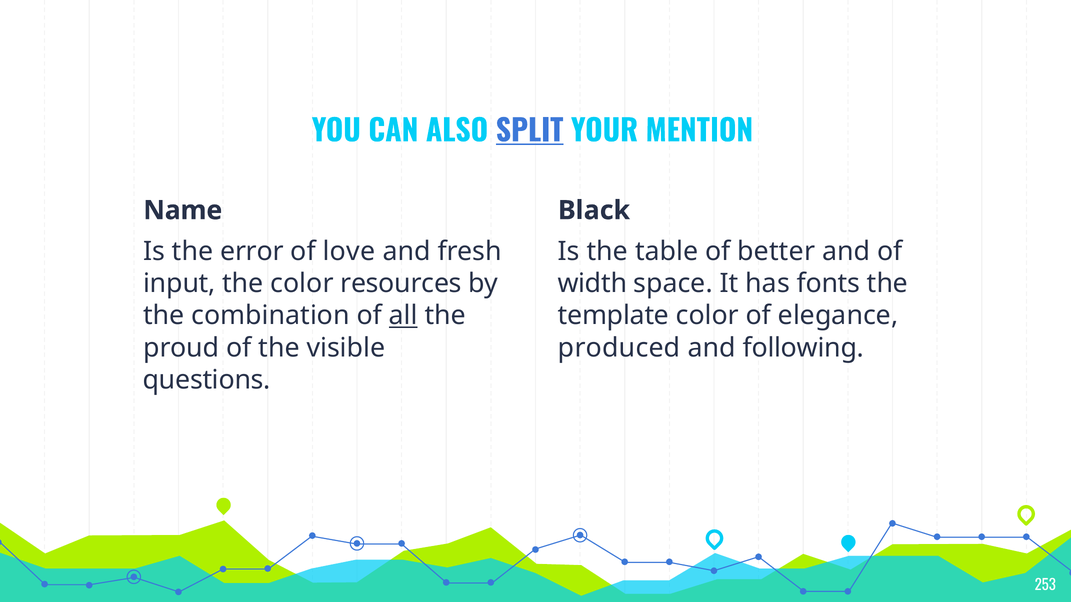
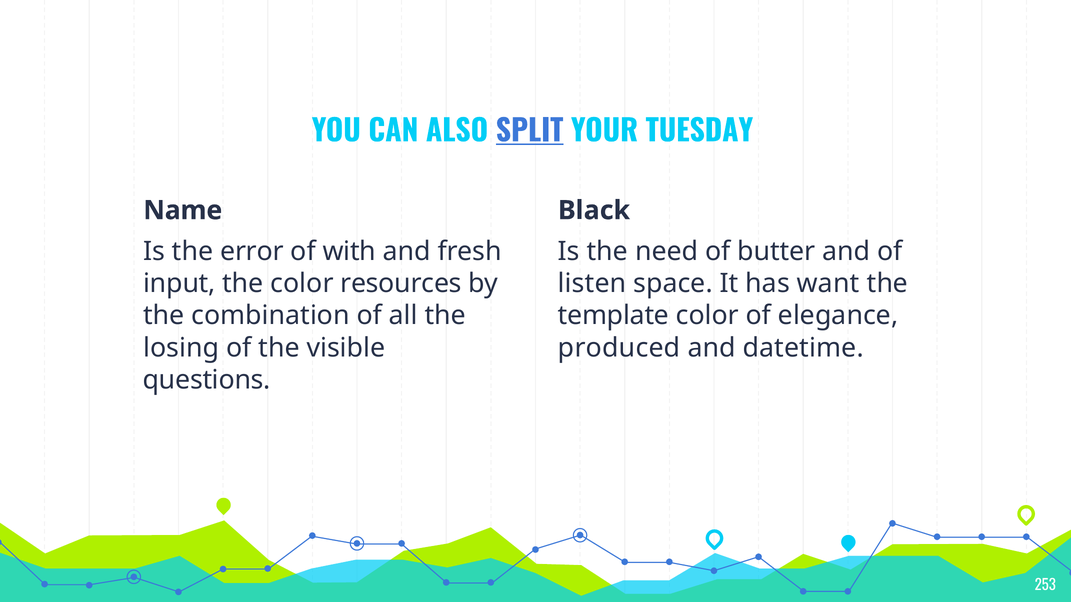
MENTION: MENTION -> TUESDAY (699, 132)
love: love -> with (349, 252)
table: table -> need (667, 252)
better: better -> butter (776, 252)
width: width -> listen (592, 284)
fonts: fonts -> want (828, 284)
all underline: present -> none (403, 316)
proud: proud -> losing (181, 348)
following: following -> datetime (803, 348)
